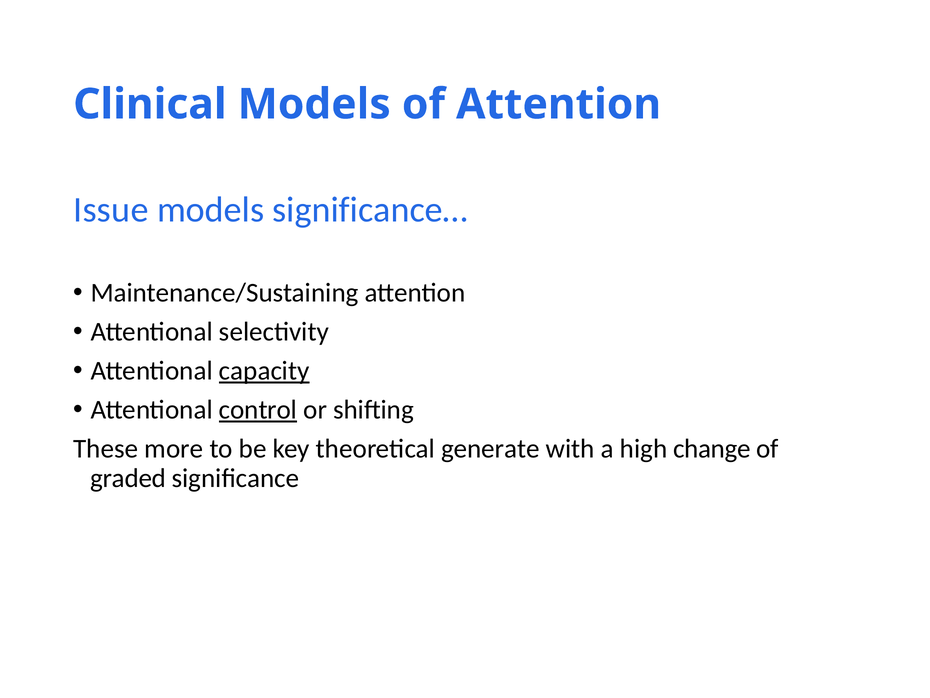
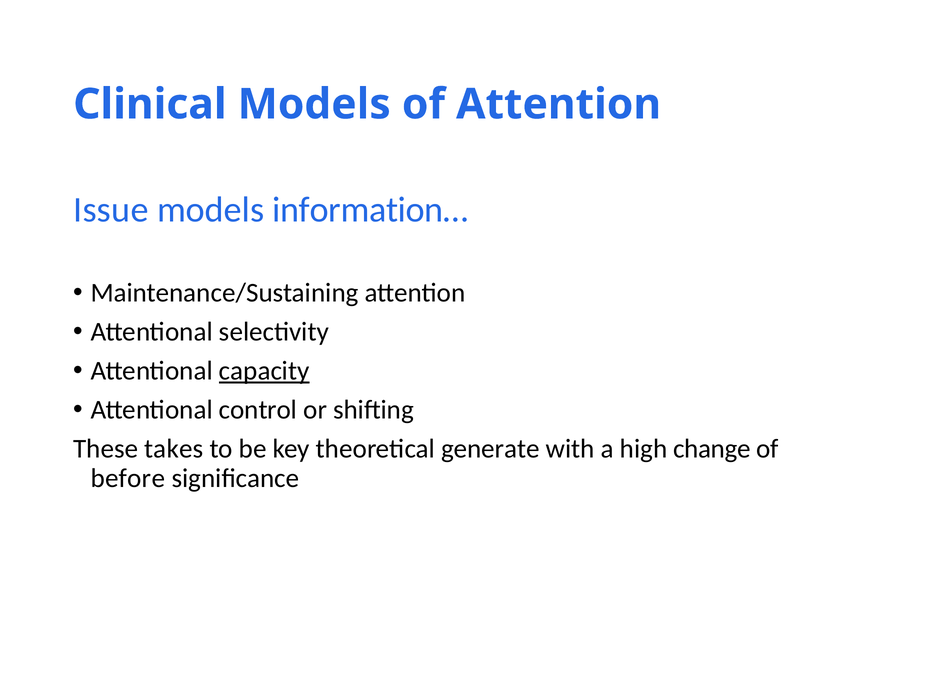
significance…: significance… -> information… (370, 210)
control underline: present -> none (258, 410)
more: more -> takes (174, 449)
graded: graded -> before (128, 478)
